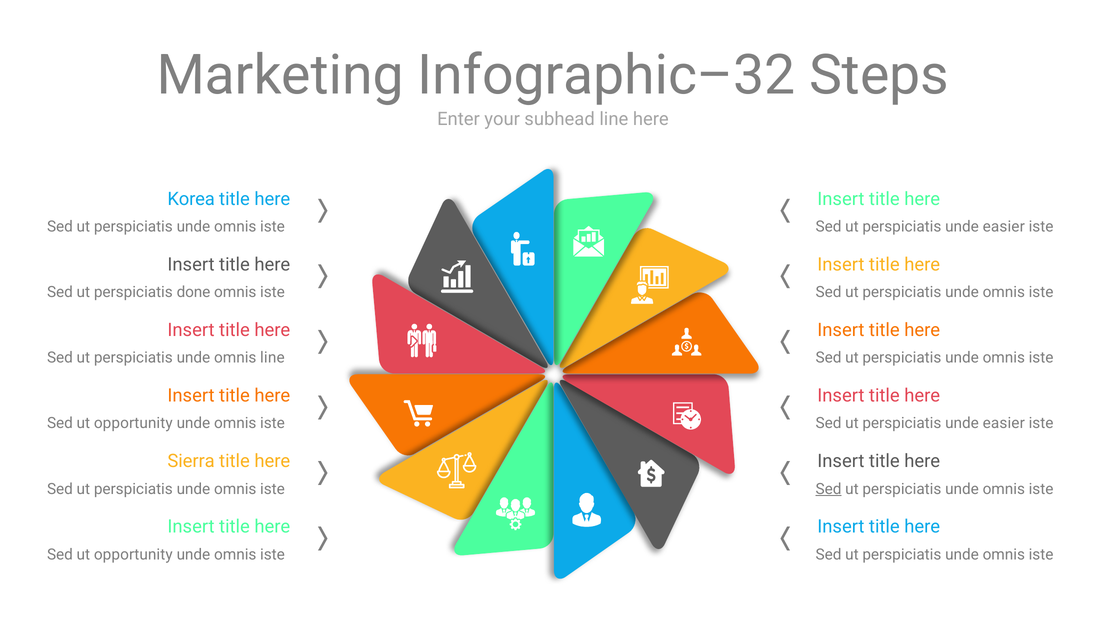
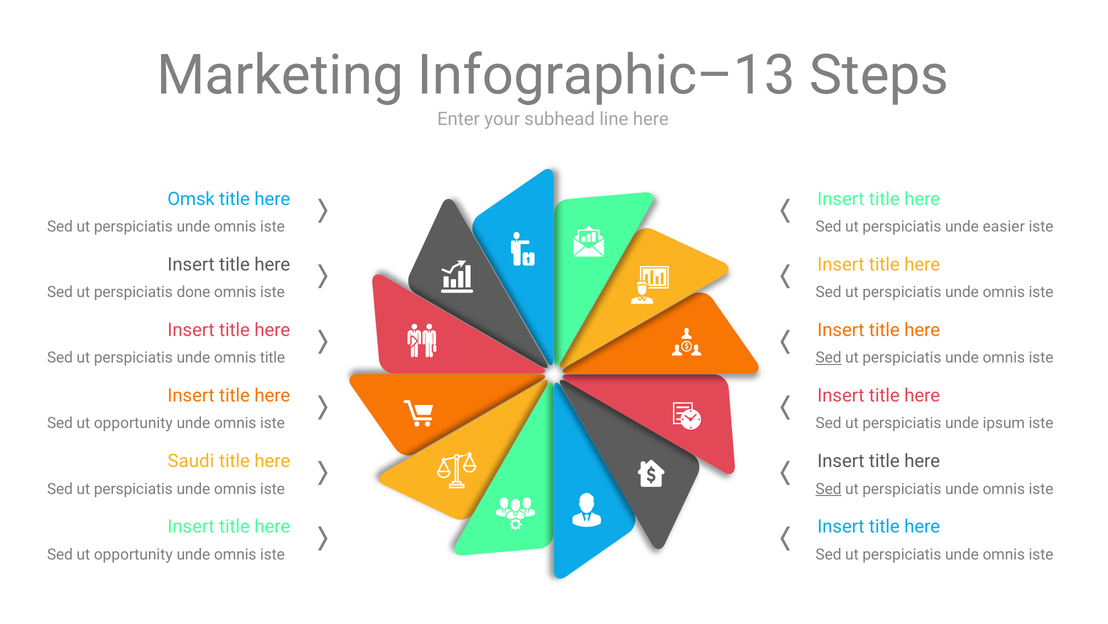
Infographic–32: Infographic–32 -> Infographic–13 (606, 75)
Korea: Korea -> Omsk (191, 199)
omnis line: line -> title (273, 357)
Sed underline: none -> present (829, 357)
easier: easier -> ipsum (1004, 423)
Sierra: Sierra -> Saudi (191, 461)
